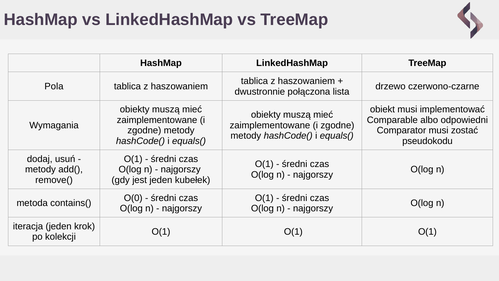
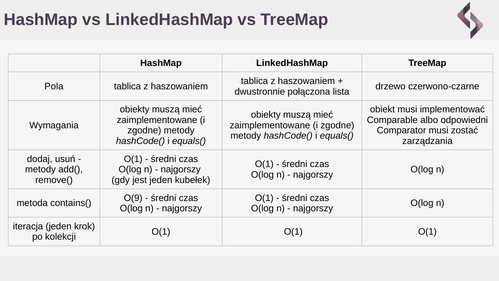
pseudokodu: pseudokodu -> zarządzania (427, 141)
O(0: O(0 -> O(9 (133, 198)
